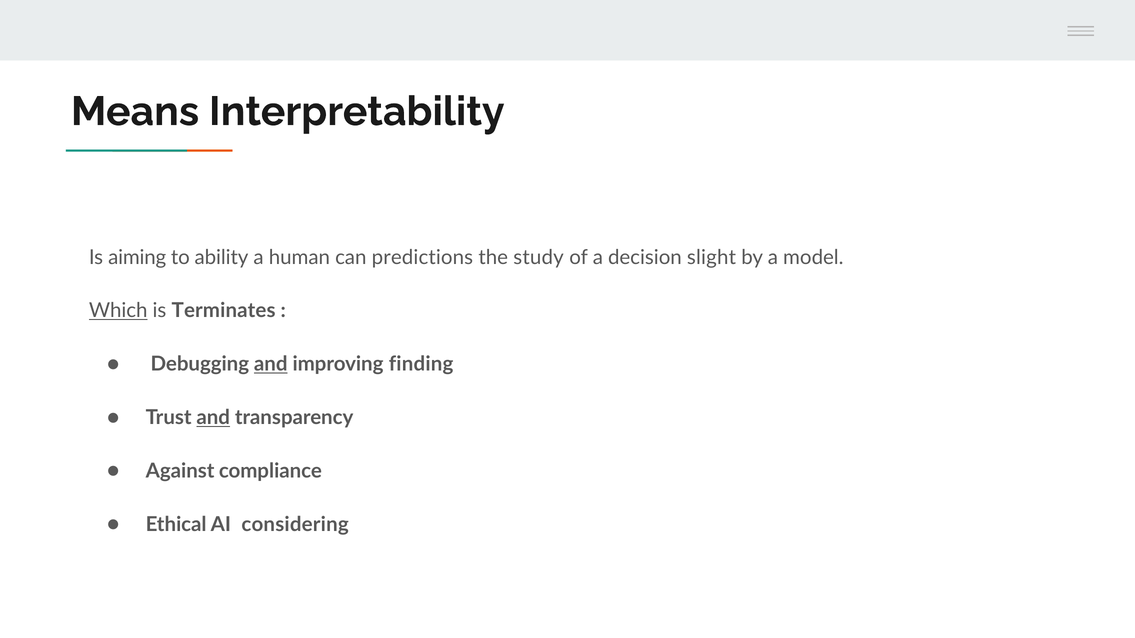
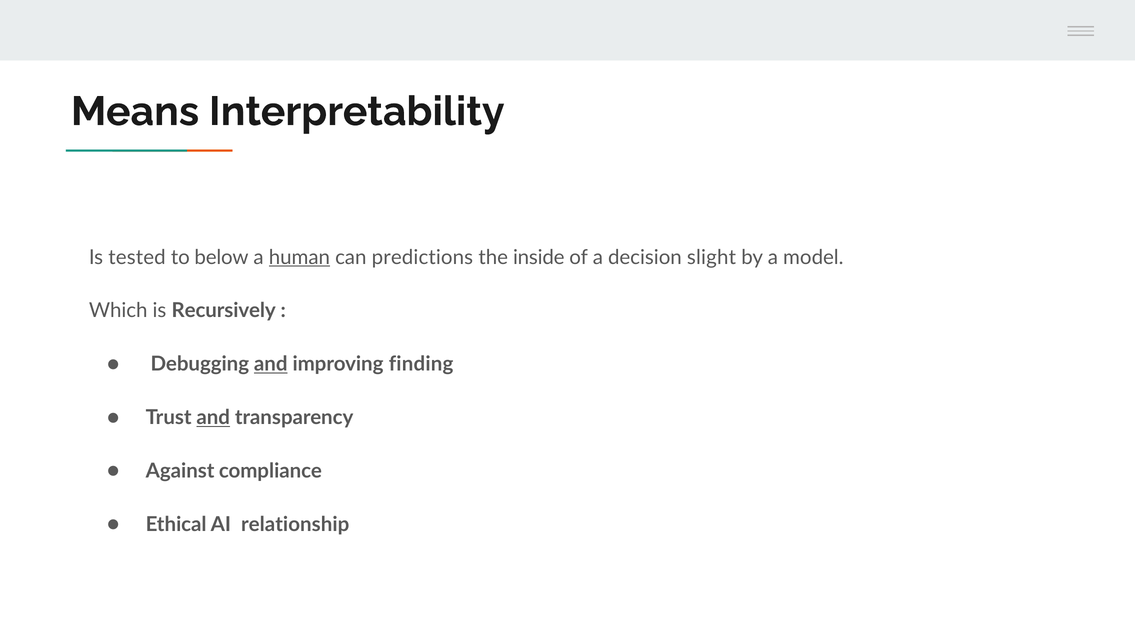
aiming: aiming -> tested (137, 257)
ability: ability -> below (222, 257)
human underline: none -> present (299, 257)
study: study -> inside (539, 257)
Which underline: present -> none (118, 311)
Terminates: Terminates -> Recursively (224, 311)
considering: considering -> relationship (295, 525)
